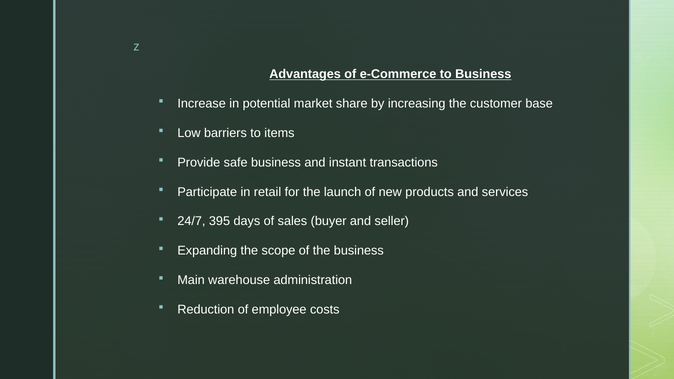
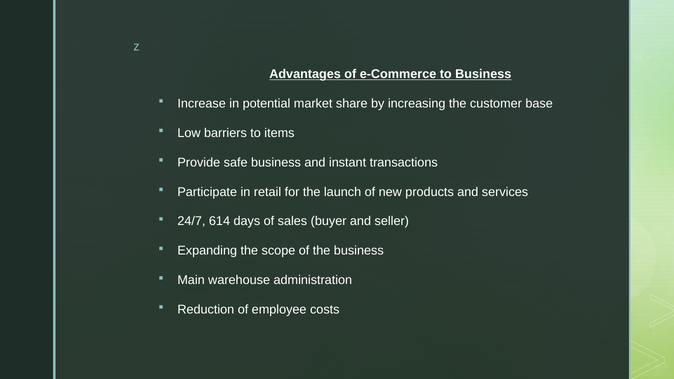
395: 395 -> 614 (220, 221)
